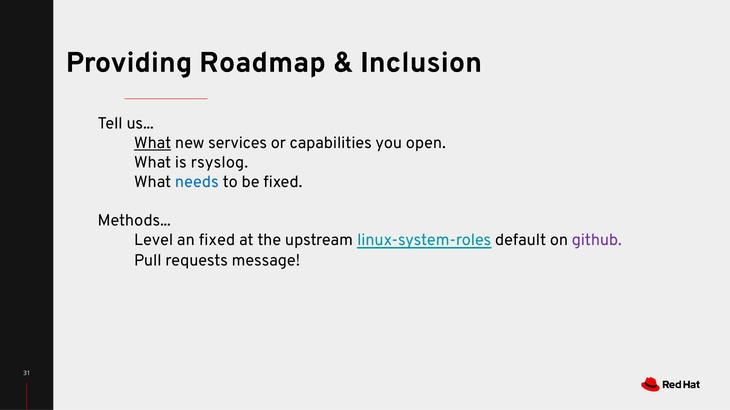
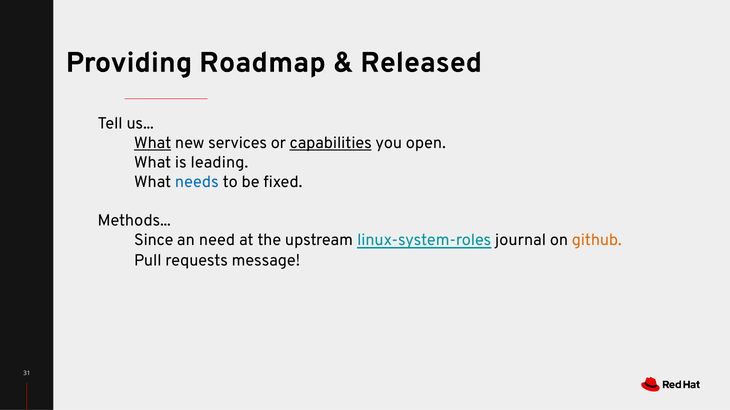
Inclusion: Inclusion -> Released (421, 63)
capabilities underline: none -> present (331, 143)
rsyslog: rsyslog -> leading (219, 163)
Level: Level -> Since (154, 240)
an fixed: fixed -> need (217, 240)
default: default -> journal (521, 240)
github colour: purple -> orange (597, 240)
